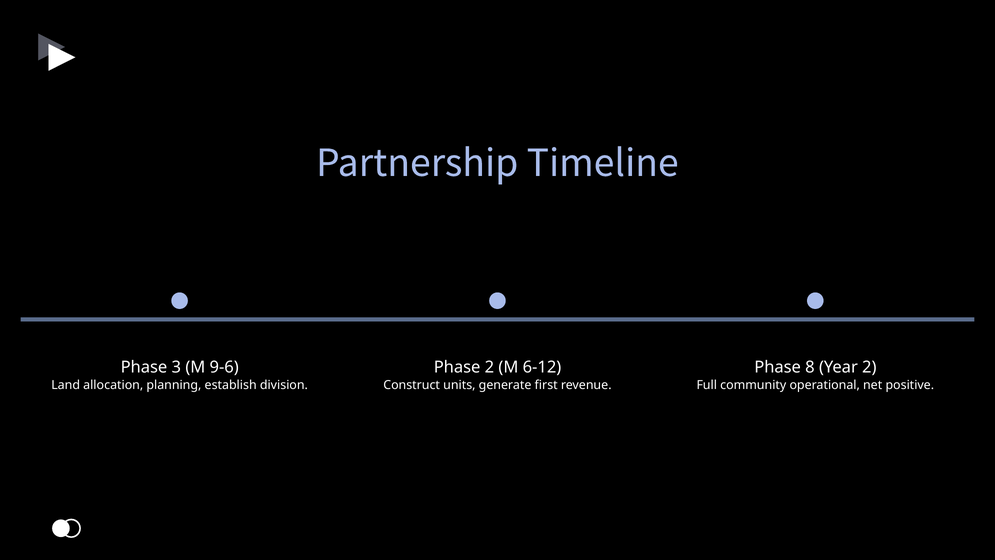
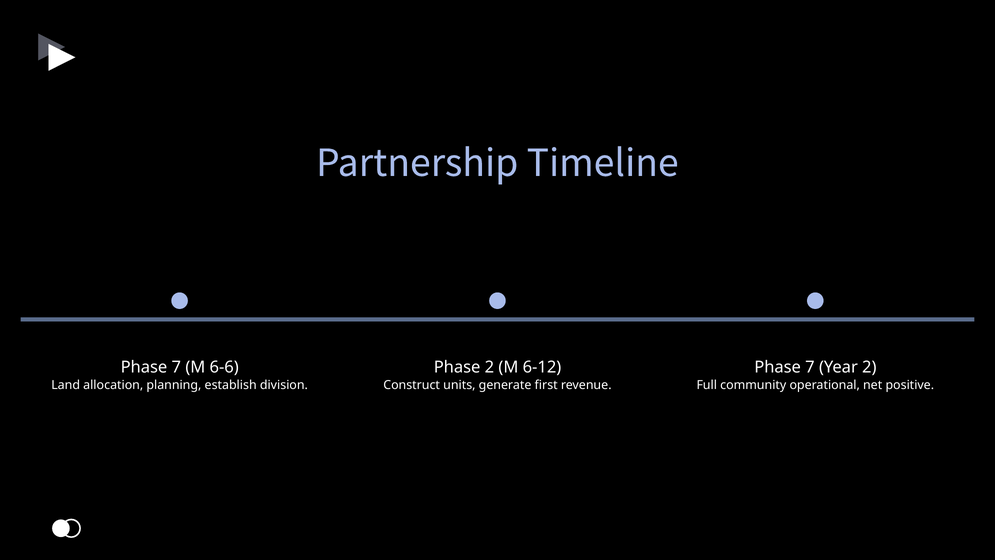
3: 3 -> 7 (176, 367)
9-6: 9-6 -> 6-6 (224, 367)
8: 8 -> 7 (810, 367)
